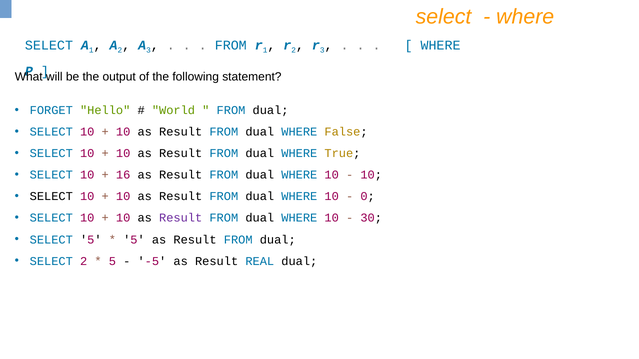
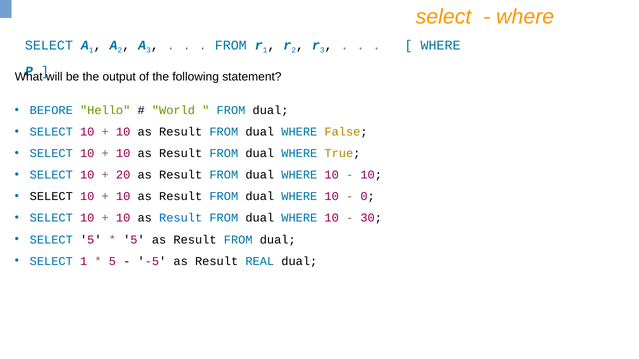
FORGET: FORGET -> BEFORE (51, 110)
16: 16 -> 20 (123, 175)
Result colour: purple -> blue (181, 218)
SELECT 2: 2 -> 1 (84, 261)
